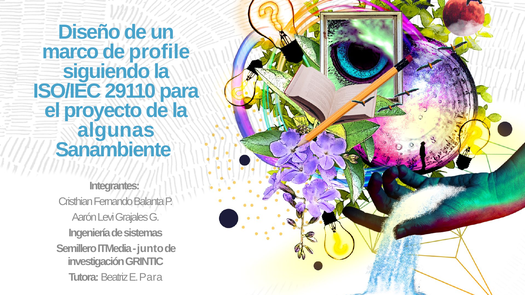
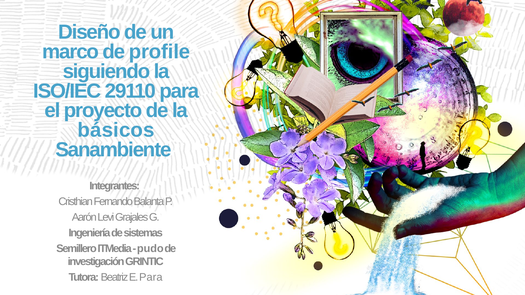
algunas: algunas -> básicos (116, 130)
junto: junto -> pudo (150, 249)
